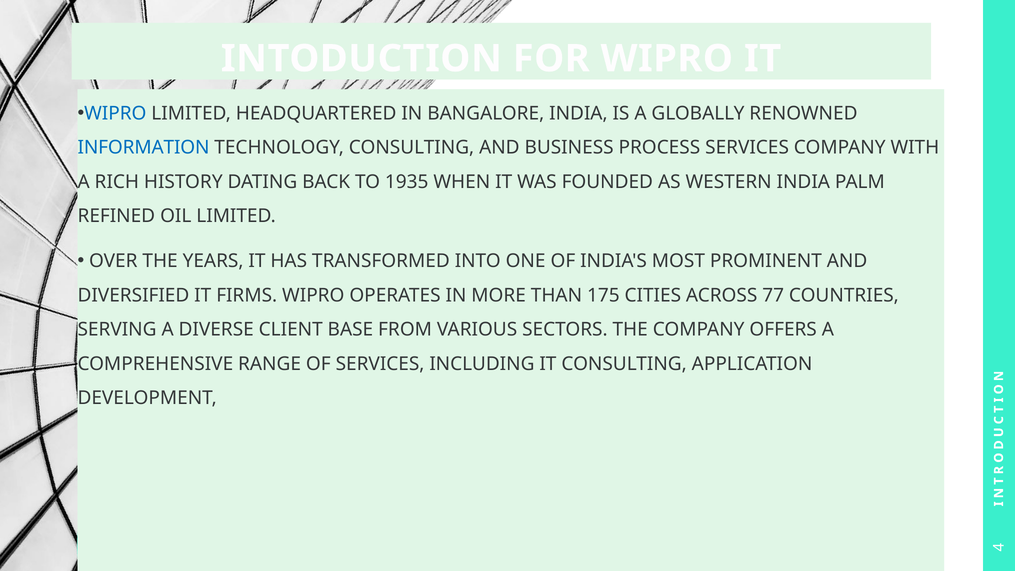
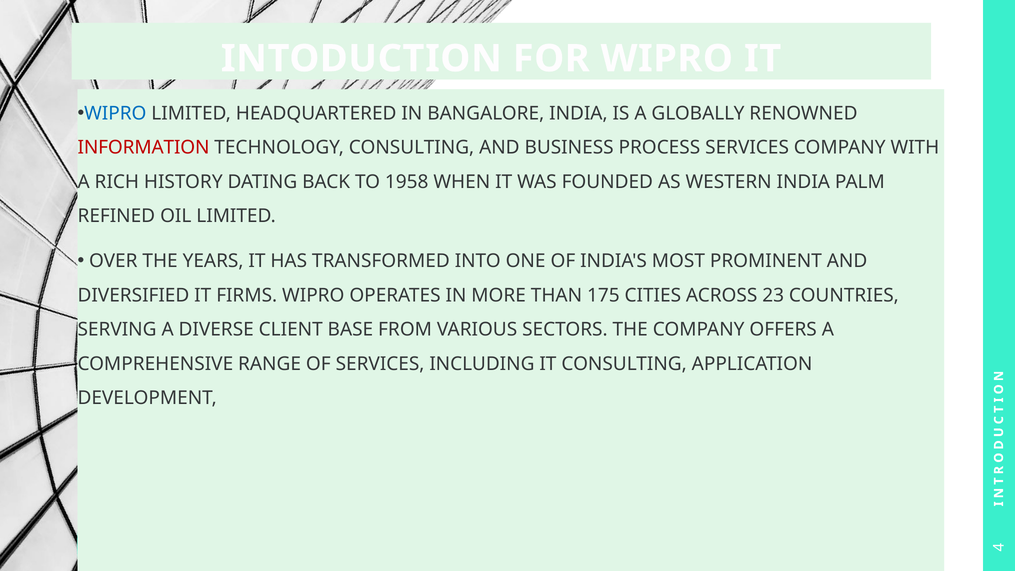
INFORMATION colour: blue -> red (144, 148)
1935: 1935 -> 1958 (407, 182)
77: 77 -> 23 (773, 295)
